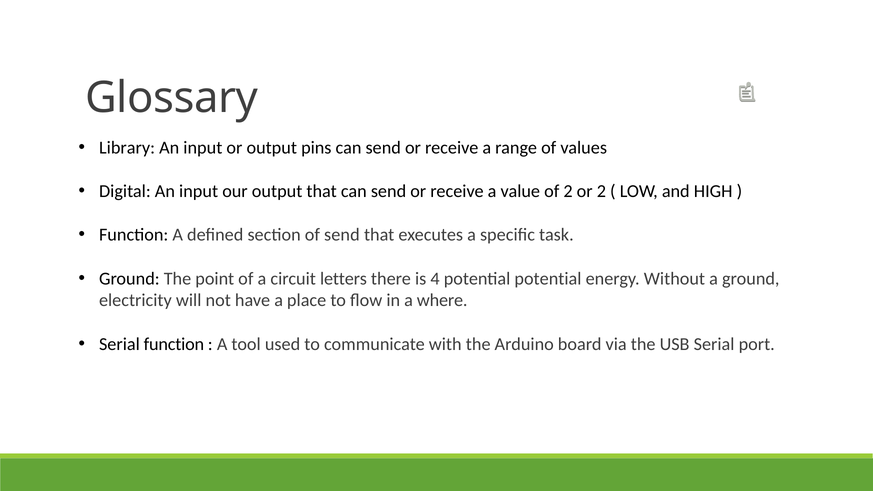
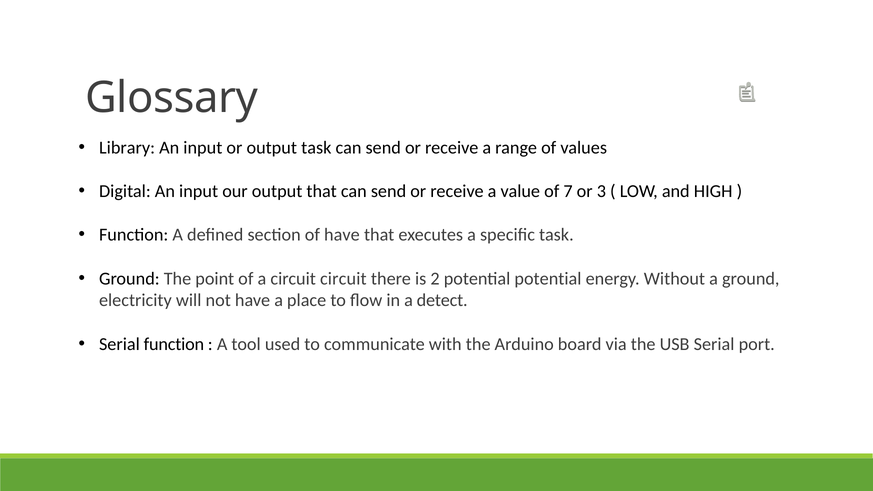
output pins: pins -> task (316, 148)
of 2: 2 -> 7 (568, 191)
or 2: 2 -> 3 (601, 191)
of send: send -> have (342, 235)
circuit letters: letters -> circuit (343, 279)
4: 4 -> 2 (435, 279)
where: where -> detect (442, 300)
